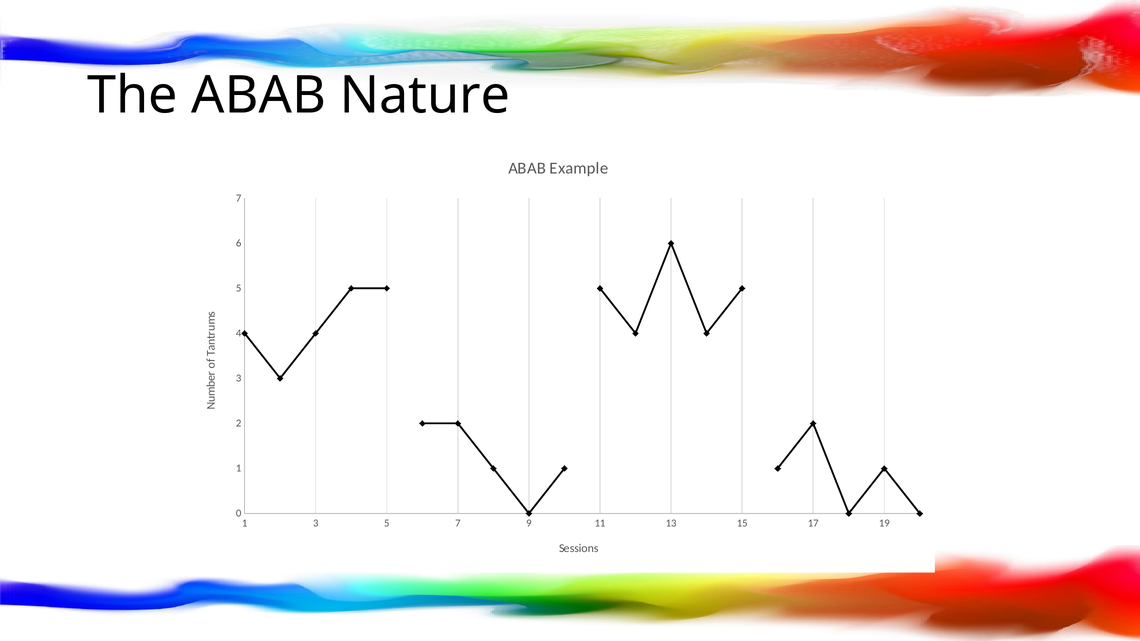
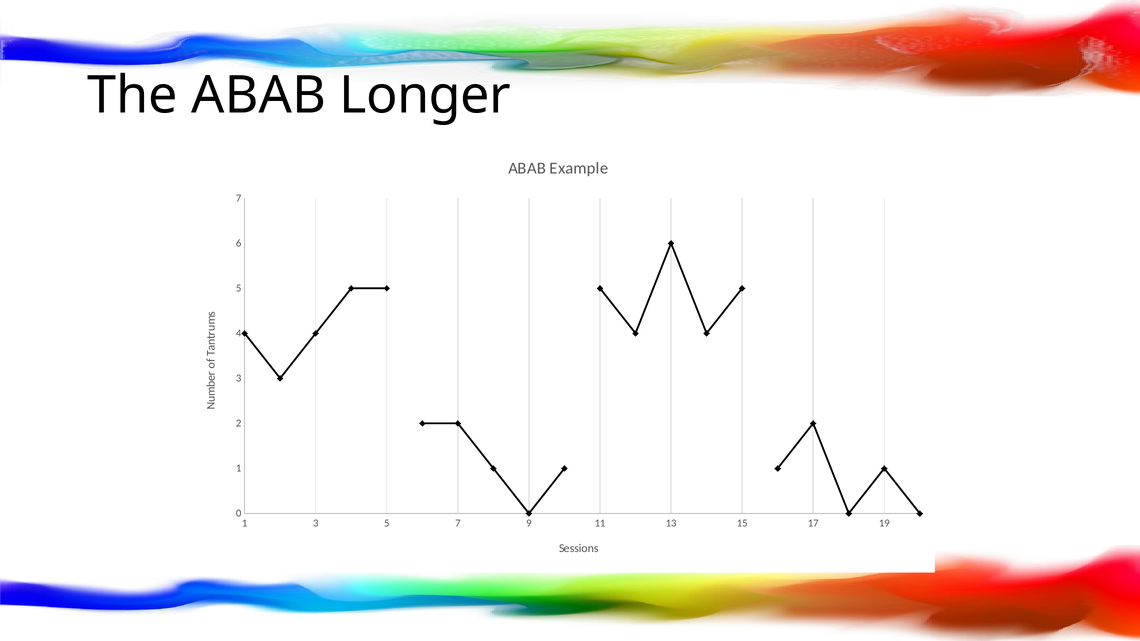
Nature: Nature -> Longer (425, 96)
